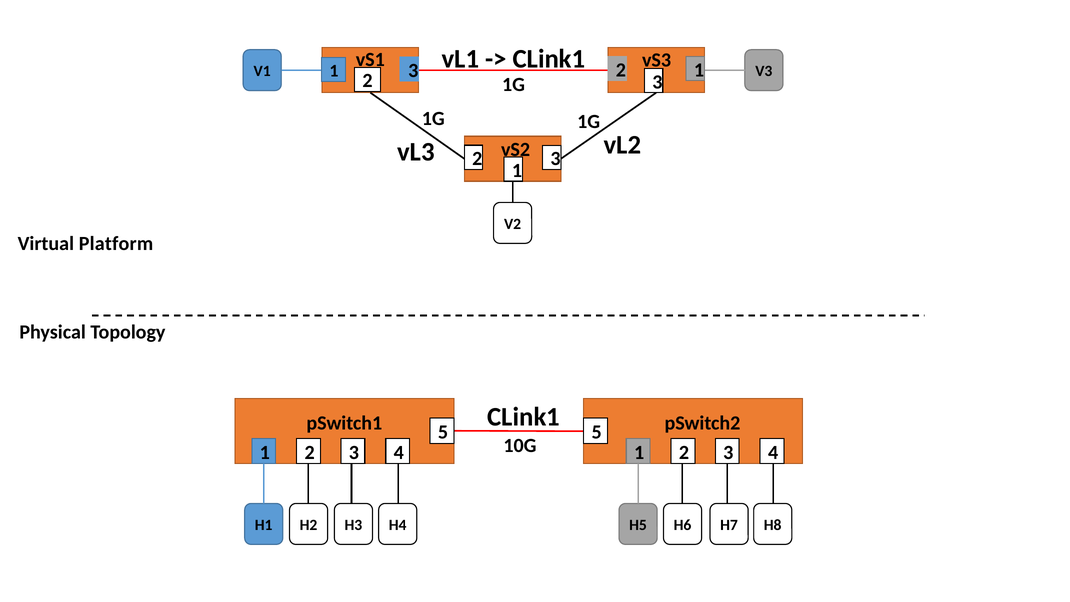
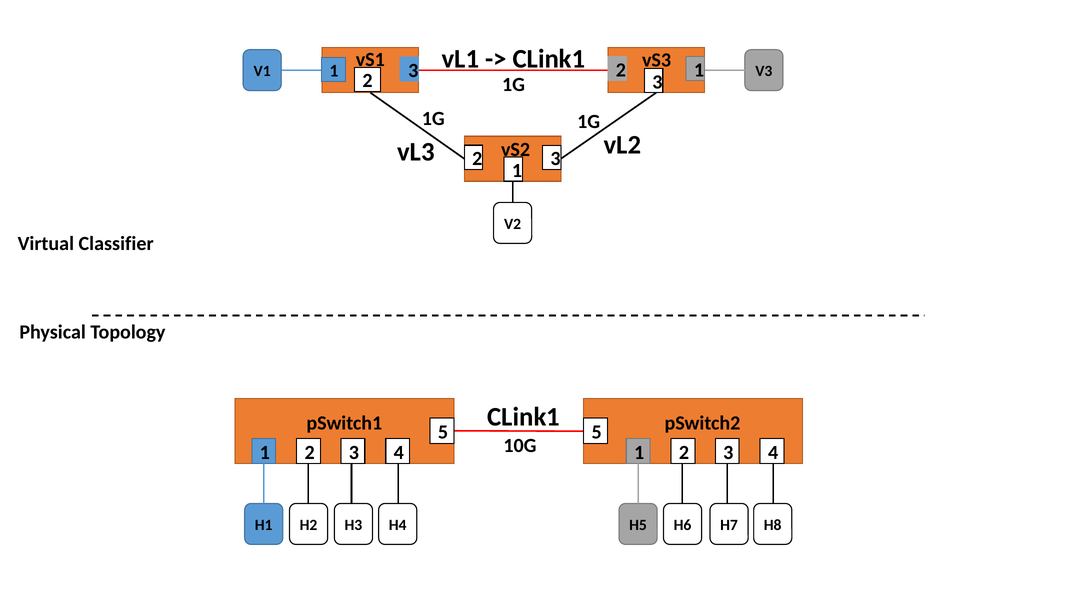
Platform: Platform -> Classifier (116, 244)
